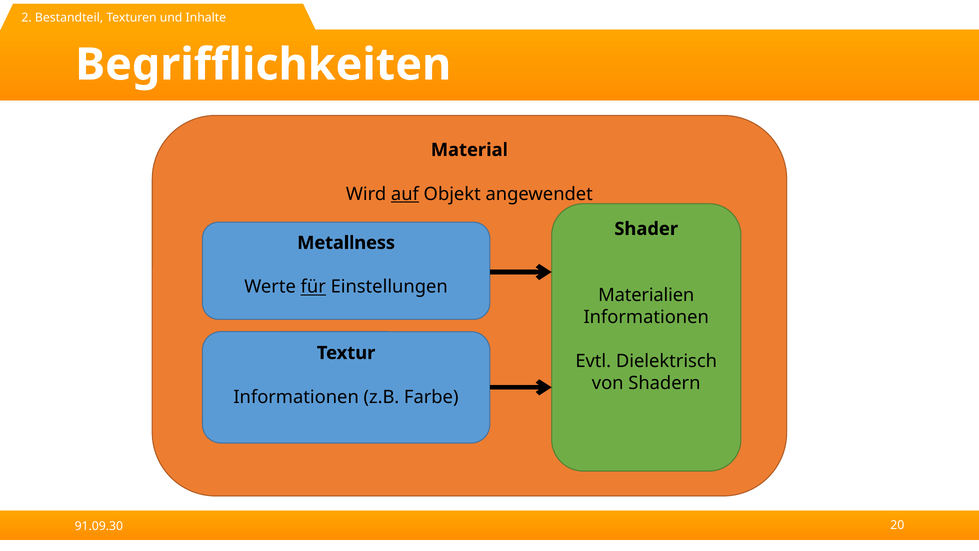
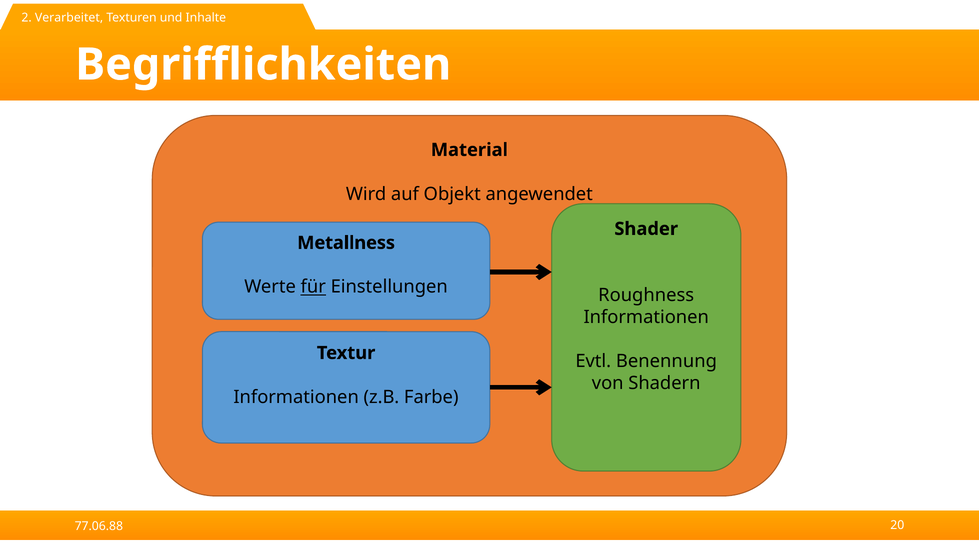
Bestandteil: Bestandteil -> Verarbeitet (69, 17)
auf underline: present -> none (405, 194)
Materialien: Materialien -> Roughness (646, 295)
Dielektrisch: Dielektrisch -> Benennung (666, 361)
91.09.30: 91.09.30 -> 77.06.88 (99, 526)
